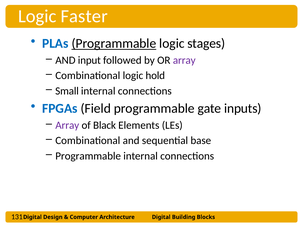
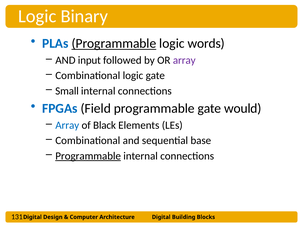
Faster: Faster -> Binary (84, 16)
stages: stages -> words (206, 43)
logic hold: hold -> gate (155, 75)
inputs: inputs -> would (243, 108)
Array colour: purple -> blue (67, 125)
Programmable underline: none -> present (88, 155)
